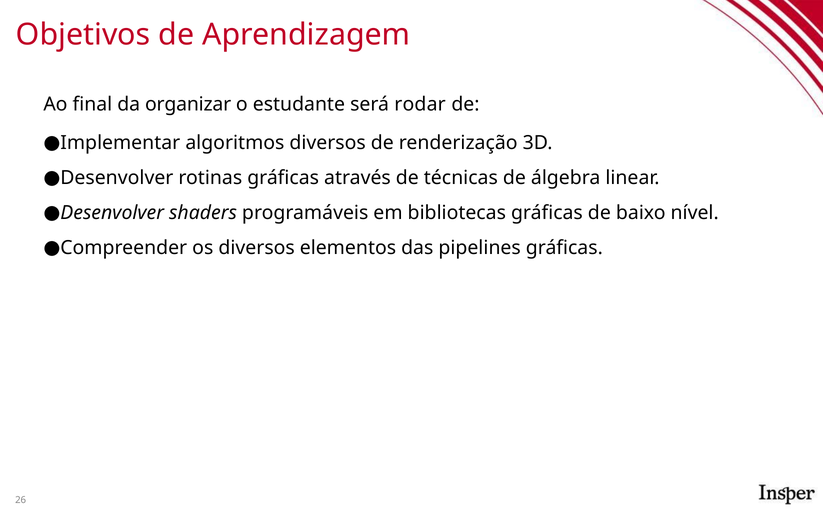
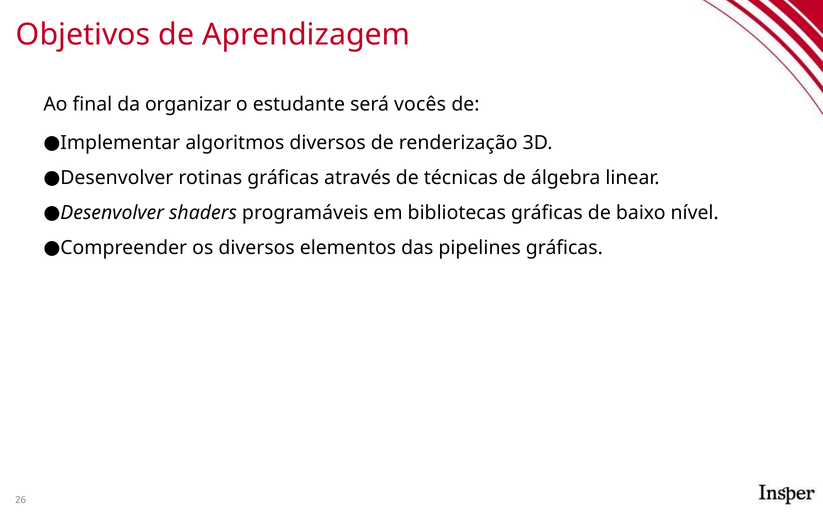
rodar: rodar -> vocês (420, 104)
